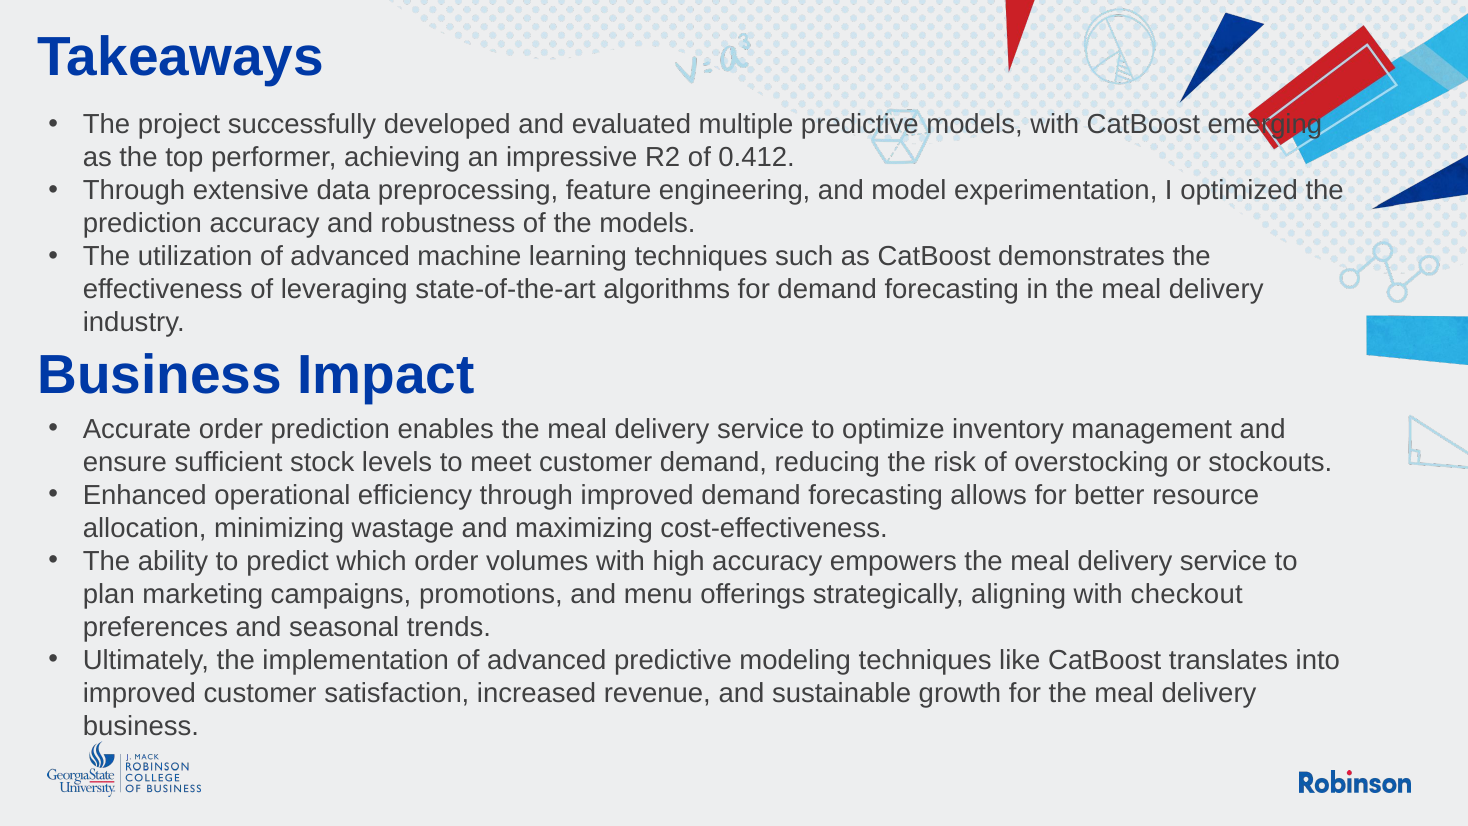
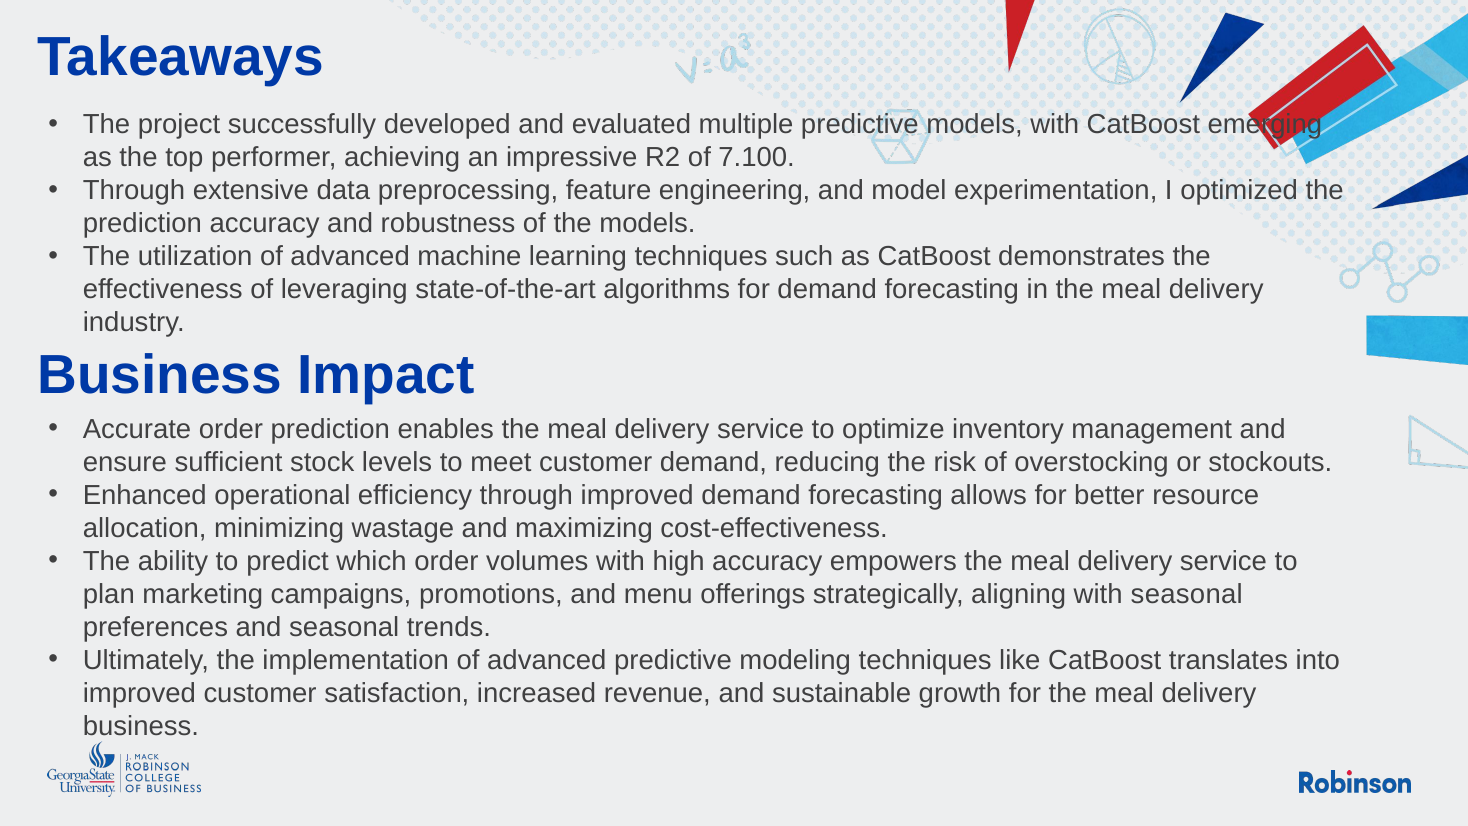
0.412: 0.412 -> 7.100 (757, 157)
with checkout: checkout -> seasonal (1187, 594)
